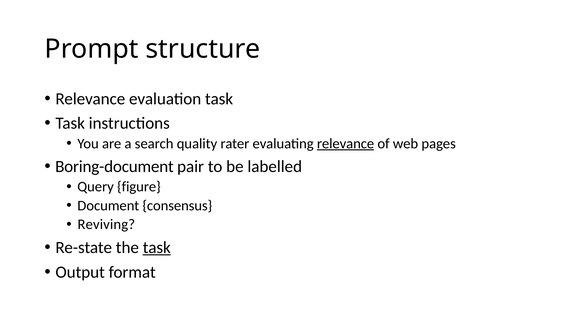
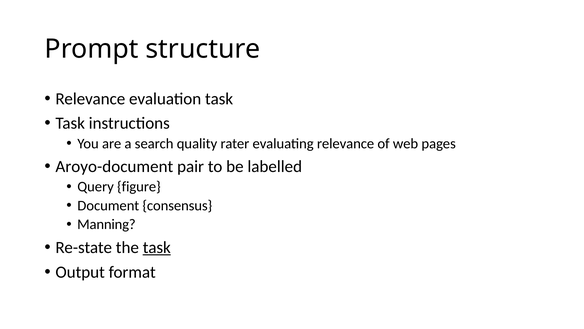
relevance underline: present -> none (346, 143)
Boring-document: Boring-document -> Aroyo-document (114, 166)
Reviving: Reviving -> Manning (106, 224)
